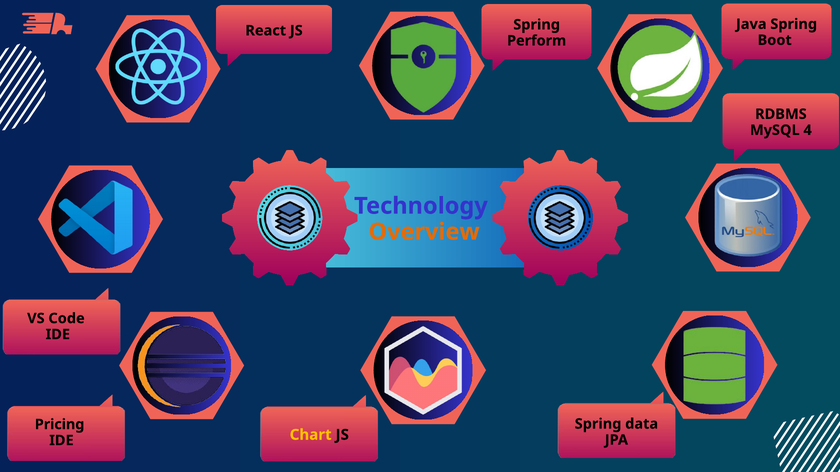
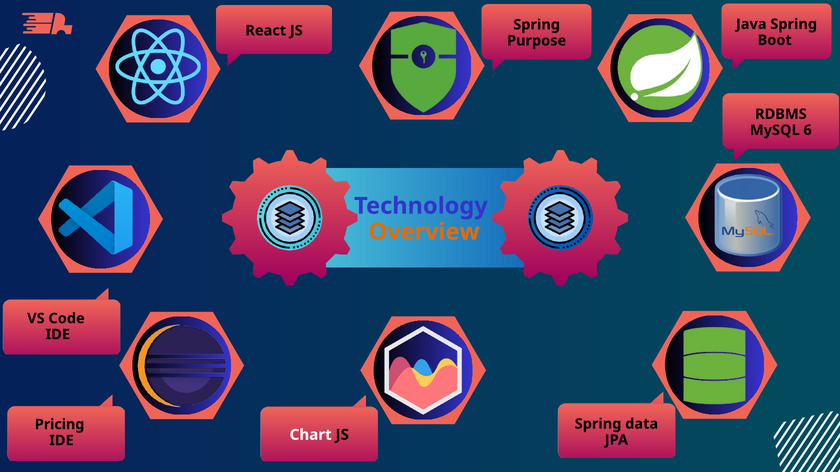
Perform: Perform -> Purpose (537, 41)
4: 4 -> 6 (808, 130)
Chart colour: yellow -> white (311, 435)
